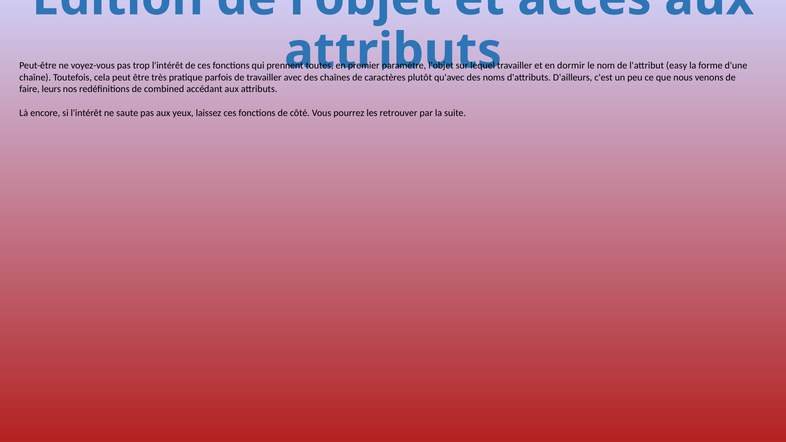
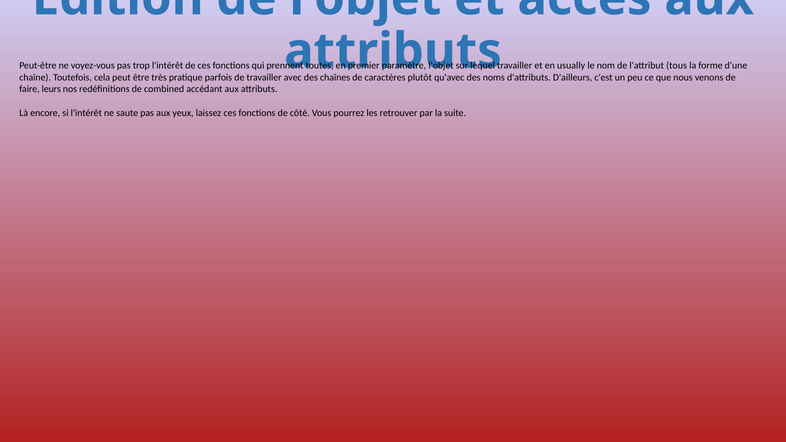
dormir: dormir -> usually (571, 66)
easy: easy -> tous (677, 66)
